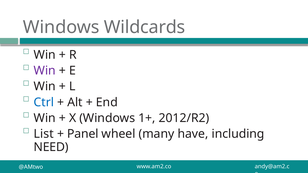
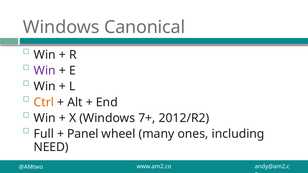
Wildcards: Wildcards -> Canonical (145, 27)
Ctrl colour: blue -> orange (44, 102)
1+: 1+ -> 7+ (147, 118)
List: List -> Full (44, 134)
have: have -> ones (193, 134)
